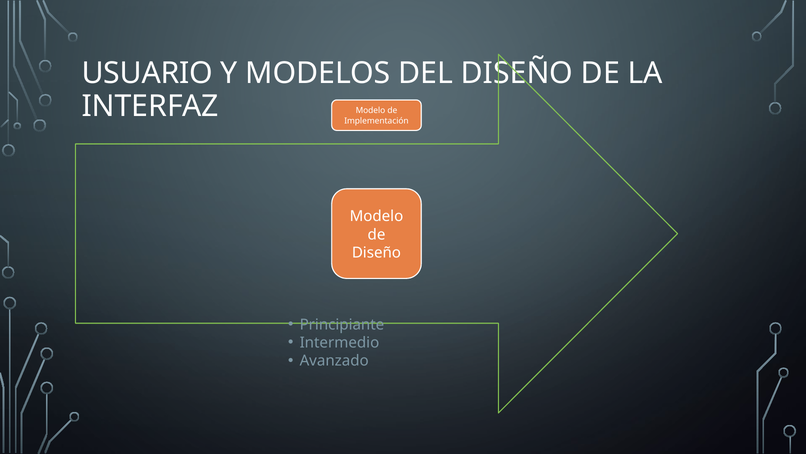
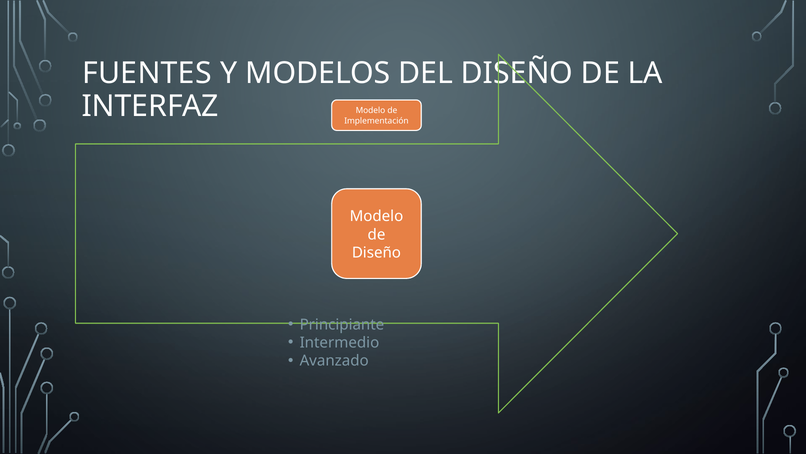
USUARIO: USUARIO -> FUENTES (147, 73)
